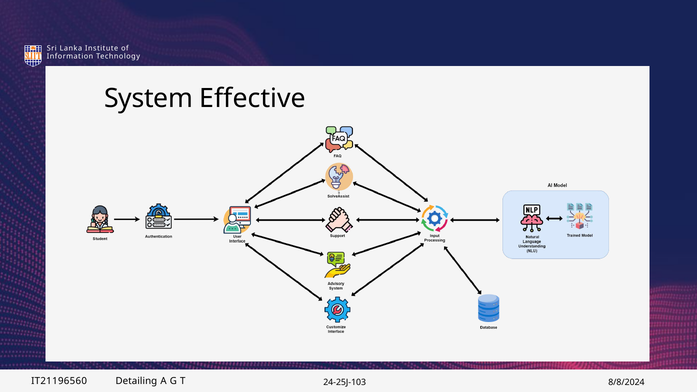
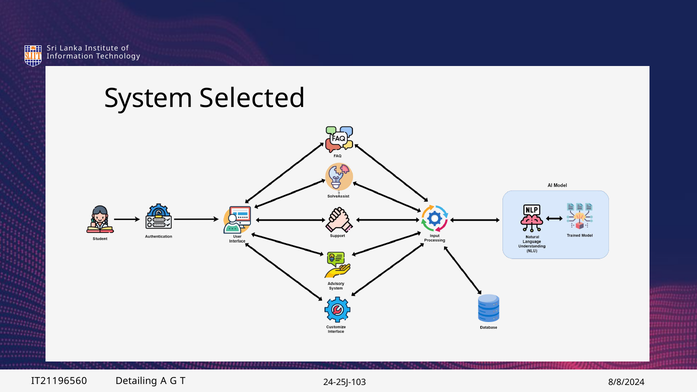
Effective: Effective -> Selected (253, 98)
